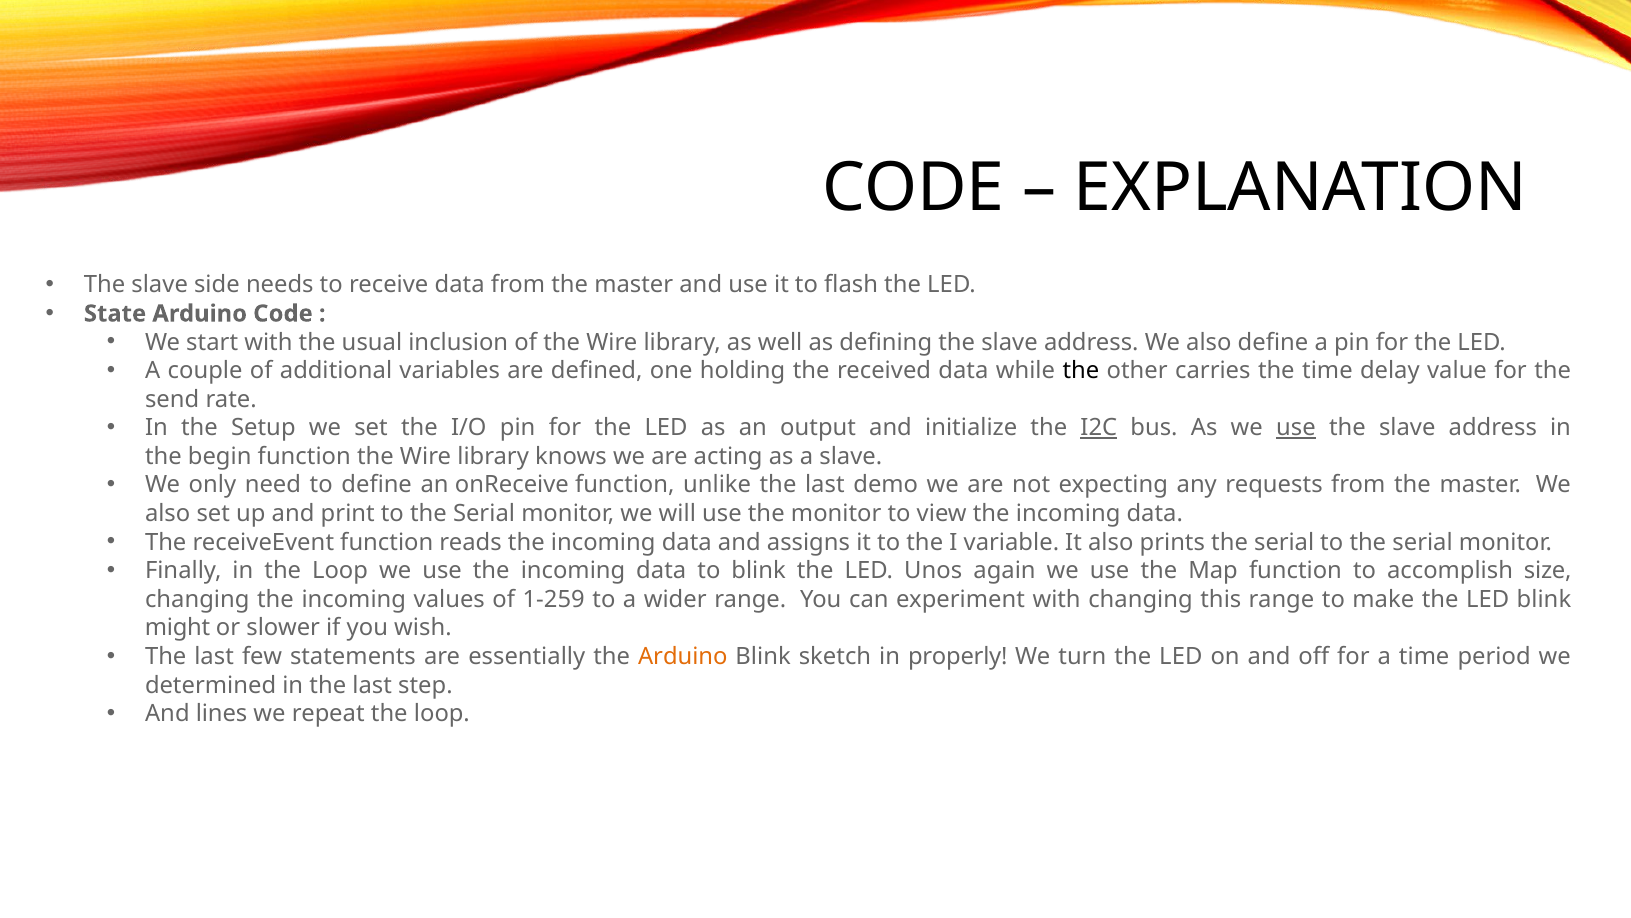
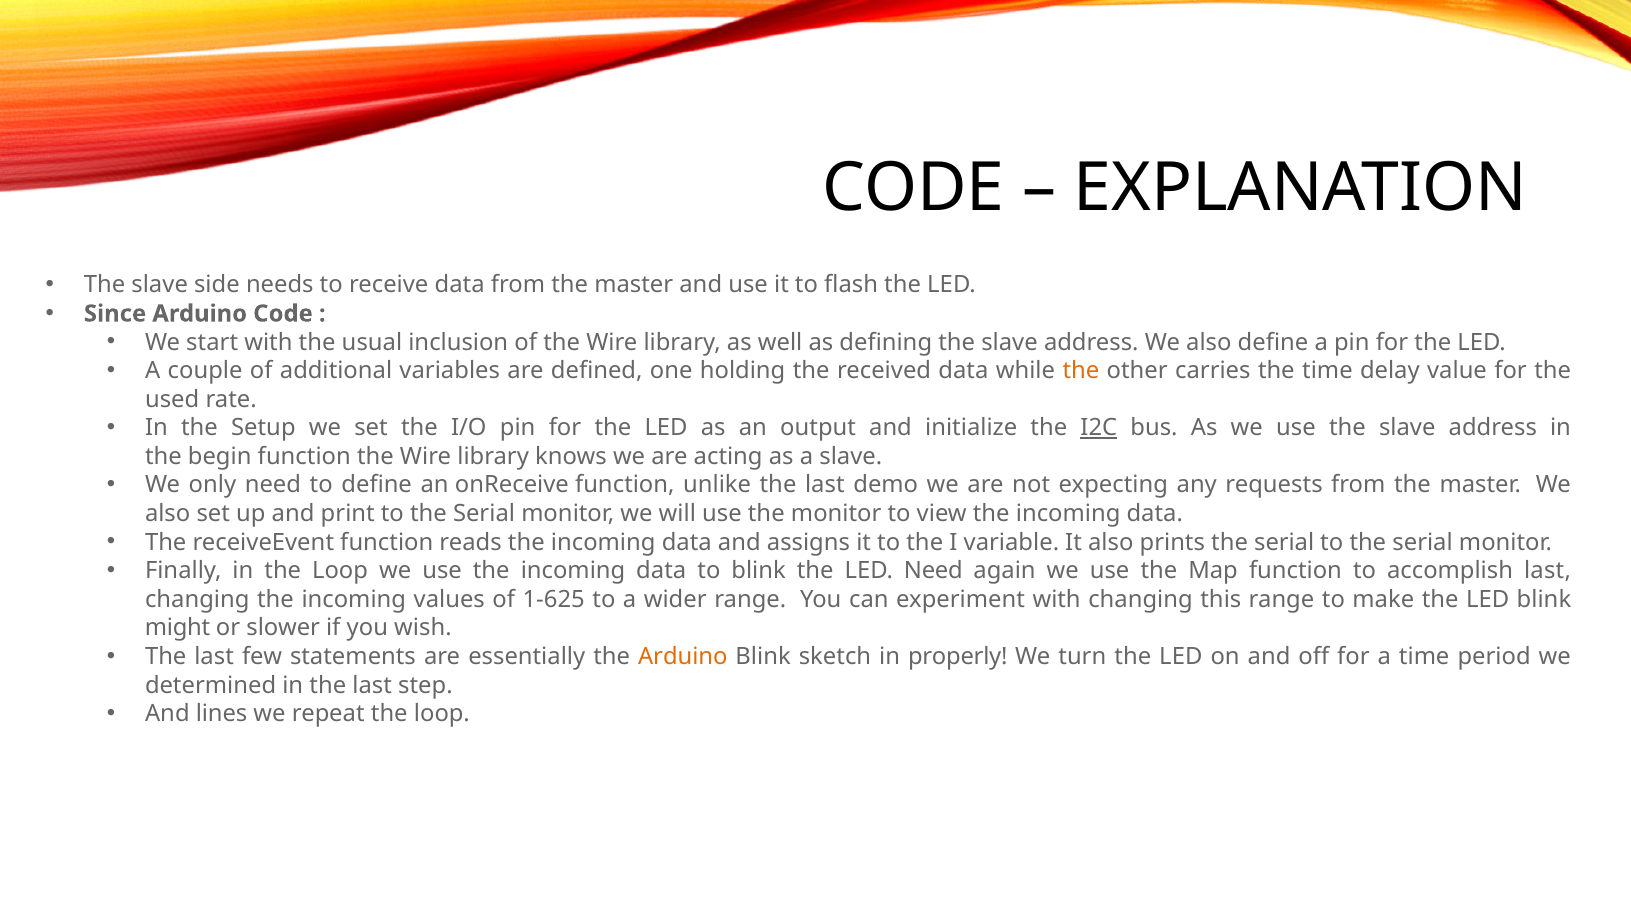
State: State -> Since (115, 313)
the colour: black -> orange (1081, 371)
send: send -> used (172, 399)
use underline: present -> none (1296, 428)
LED Unos: Unos -> Need (933, 570)
accomplish size: size -> last (1548, 570)
1-259: 1-259 -> 1-625 (554, 599)
